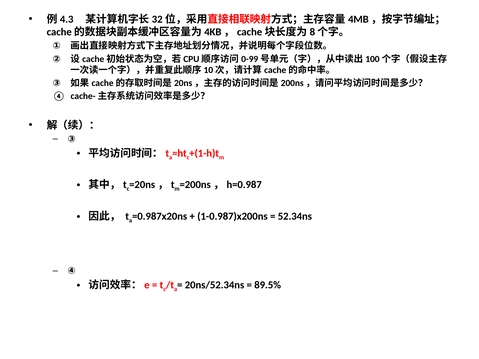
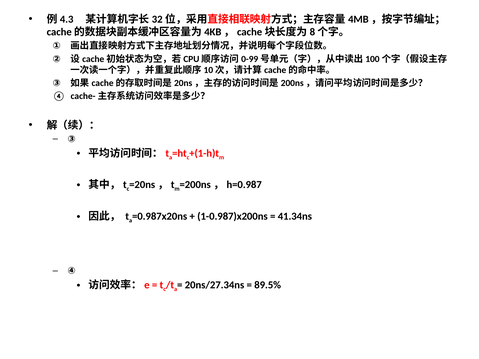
52.34ns: 52.34ns -> 41.34ns (295, 216)
20ns/52.34ns: 20ns/52.34ns -> 20ns/27.34ns (215, 285)
